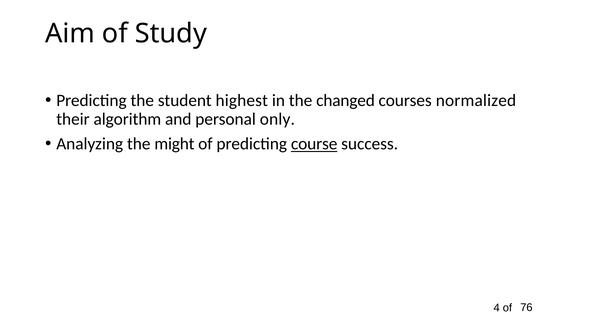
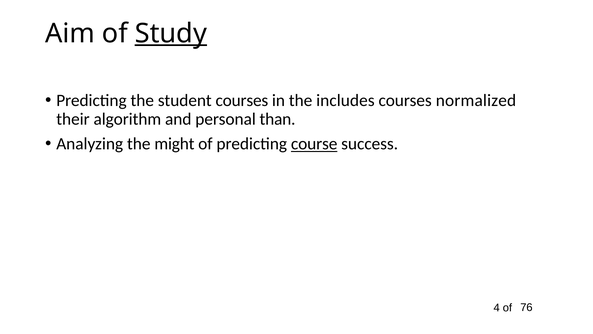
Study underline: none -> present (171, 33)
student highest: highest -> courses (242, 100)
changed: changed -> includes (345, 100)
only: only -> than (278, 119)
